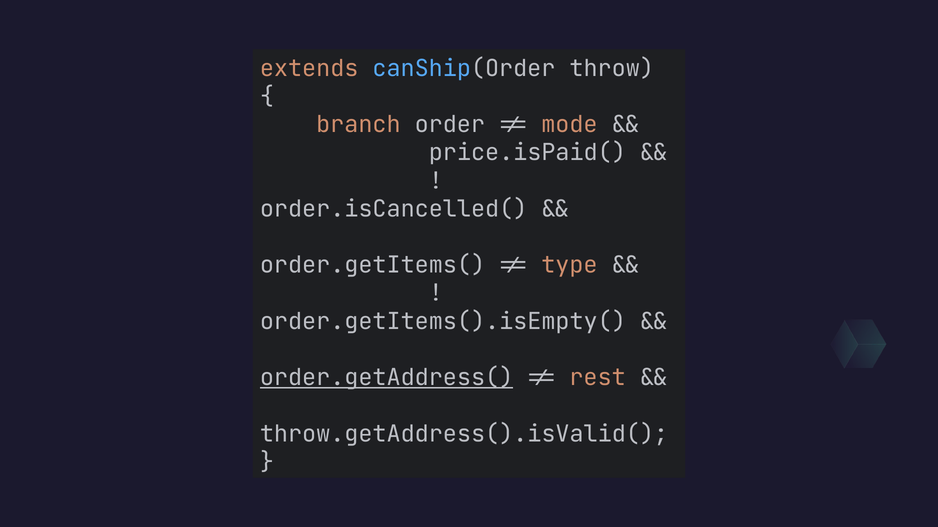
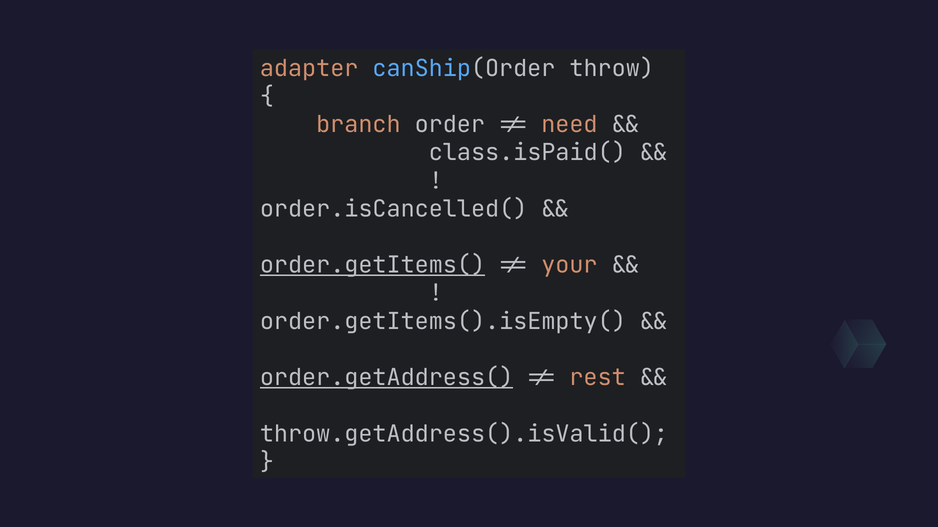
extends: extends -> adapter (309, 68)
mode: mode -> need (569, 125)
price.isPaid(: price.isPaid( -> class.isPaid( (527, 153)
order.getItems( underline: none -> present (372, 265)
type: type -> your (569, 265)
